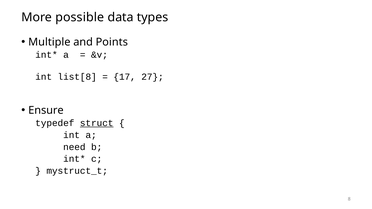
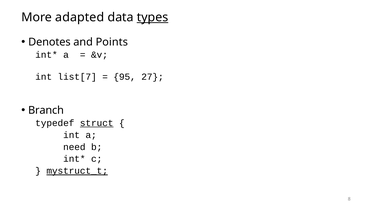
possible: possible -> adapted (80, 17)
types underline: none -> present (153, 17)
Multiple: Multiple -> Denotes (49, 42)
list[8: list[8 -> list[7 (77, 77)
17: 17 -> 95 (125, 77)
Ensure: Ensure -> Branch (46, 110)
mystruct_t underline: none -> present (77, 171)
